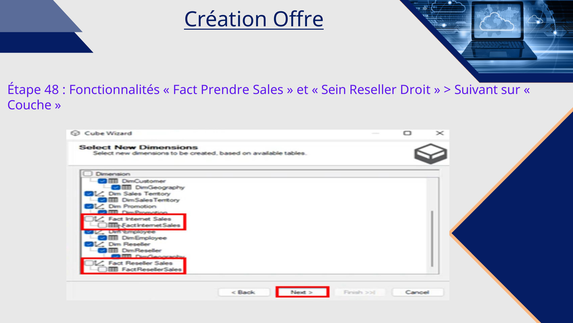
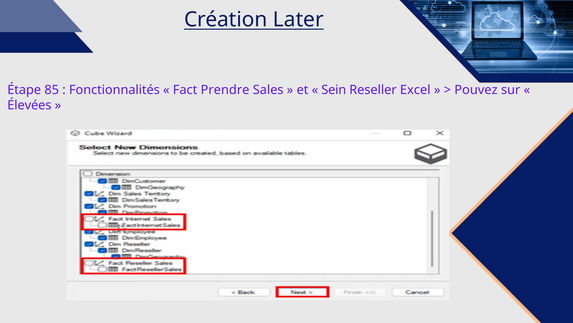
Offre: Offre -> Later (298, 20)
48: 48 -> 85 (52, 90)
Droit: Droit -> Excel (415, 90)
Suivant: Suivant -> Pouvez (476, 90)
Couche: Couche -> Élevées (29, 105)
